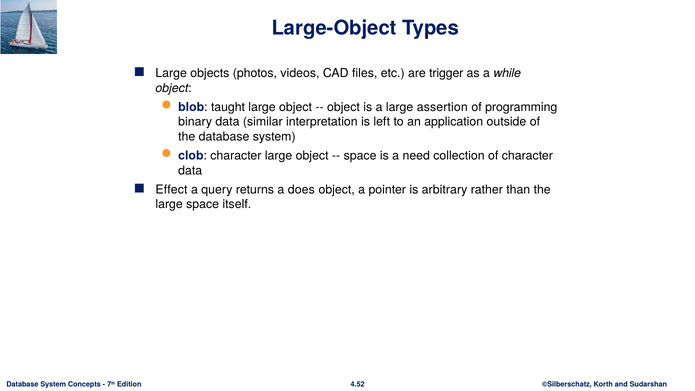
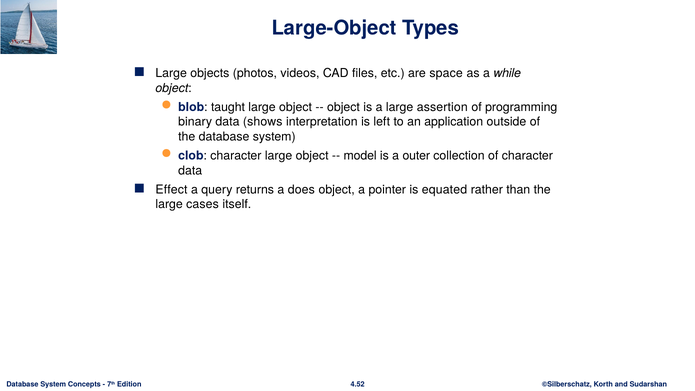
trigger: trigger -> space (446, 73)
similar: similar -> shows (263, 122)
space: space -> model (360, 156)
need: need -> outer (416, 156)
arbitrary: arbitrary -> equated (444, 190)
large space: space -> cases (203, 204)
